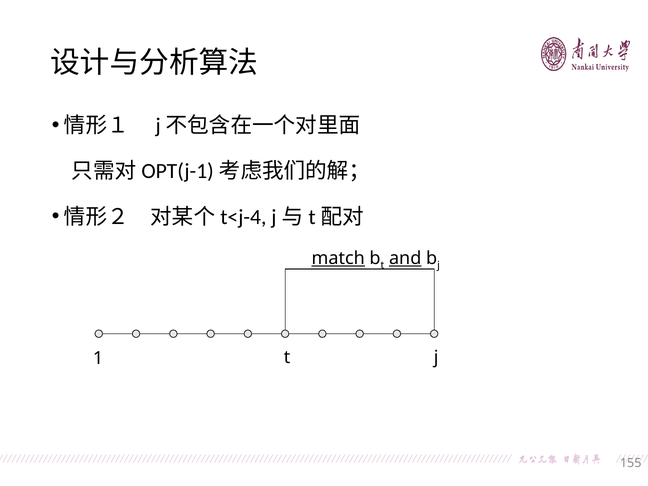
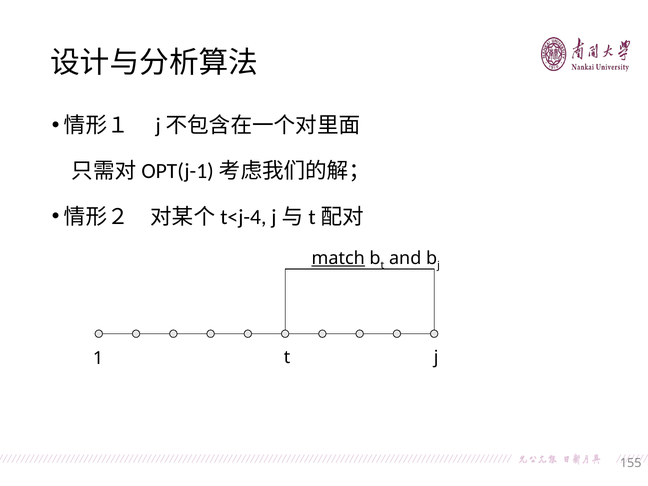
and underline: present -> none (405, 258)
